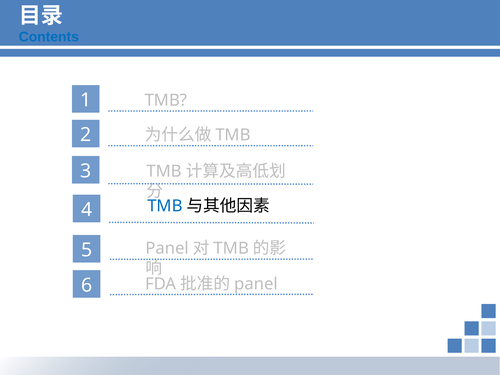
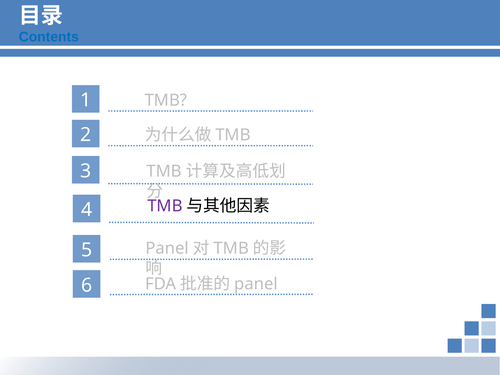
TMB colour: blue -> purple (165, 206)
